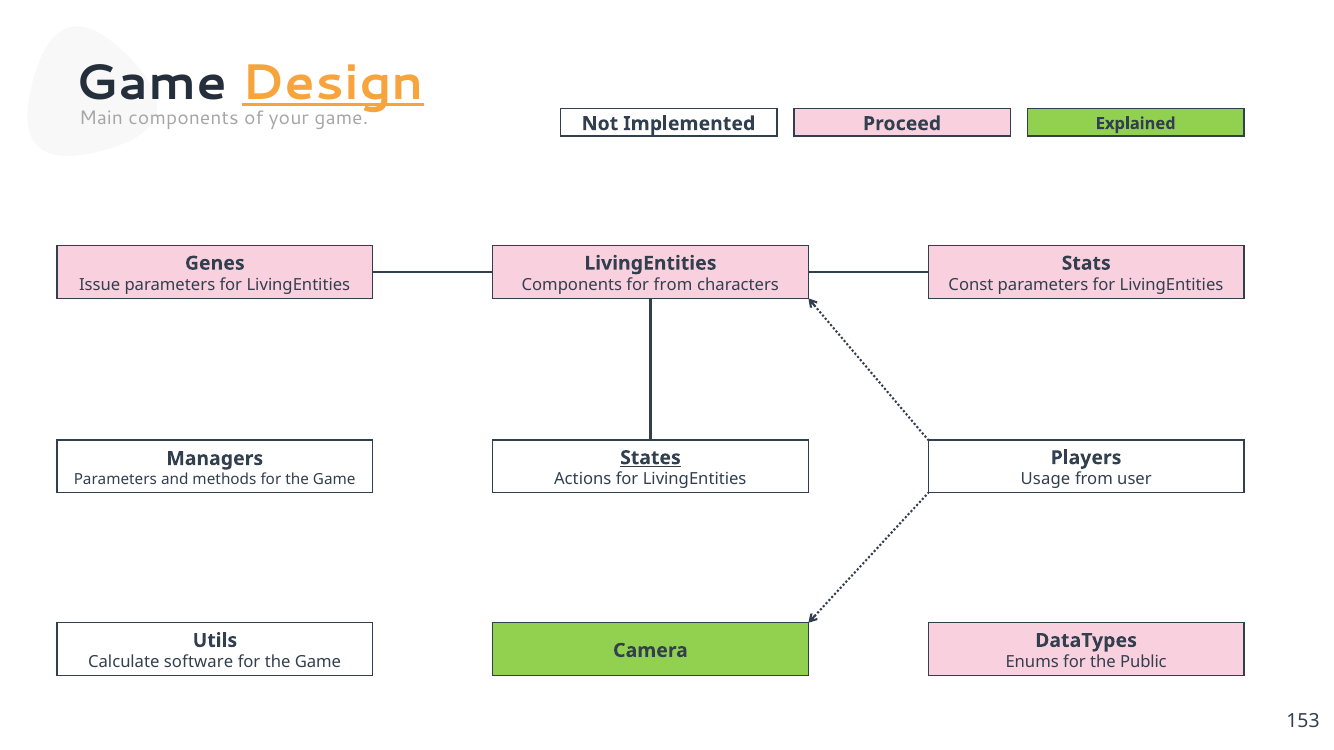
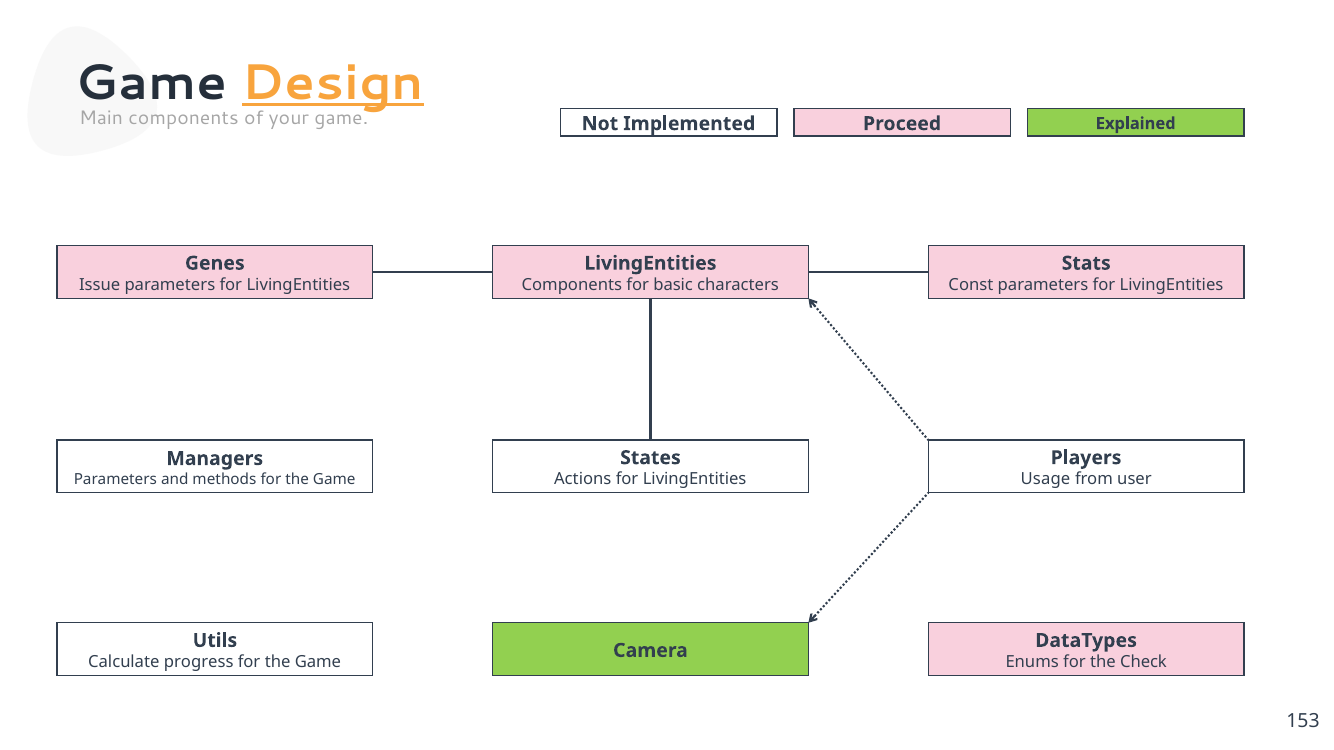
for from: from -> basic (673, 285)
States underline: present -> none (650, 458)
software: software -> progress (199, 662)
Public: Public -> Check (1143, 662)
